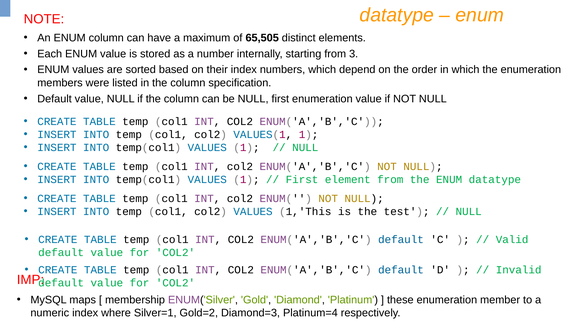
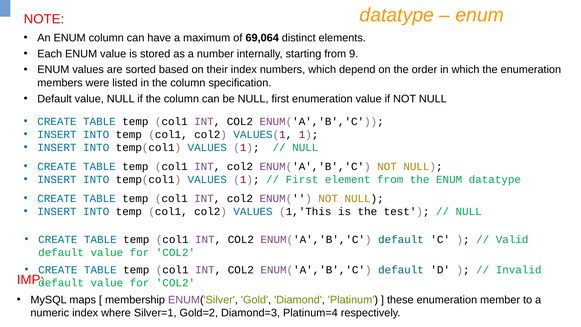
65,505: 65,505 -> 69,064 (262, 38)
3: 3 -> 9 (354, 54)
